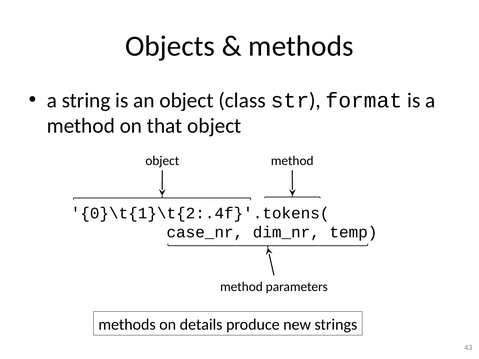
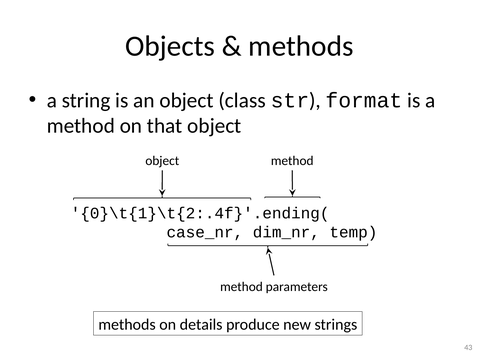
0}\t{1}\t{2:.4f}'.tokens(: 0}\t{1}\t{2:.4f}'.tokens( -> 0}\t{1}\t{2:.4f}'.ending( (200, 213)
